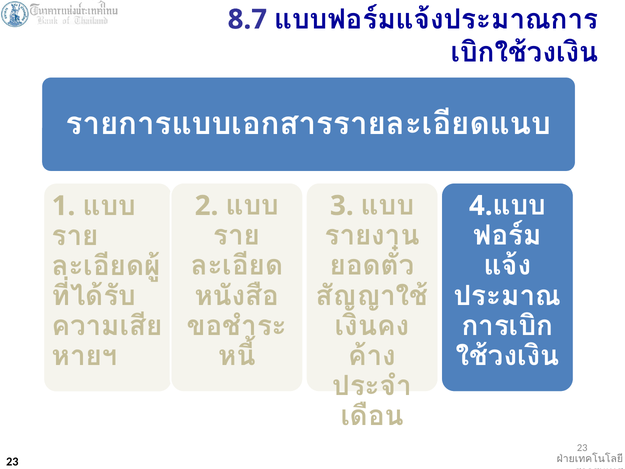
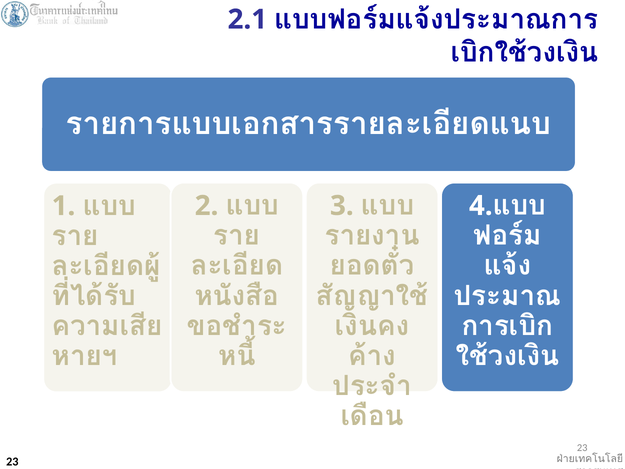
8.7: 8.7 -> 2.1 (247, 19)
